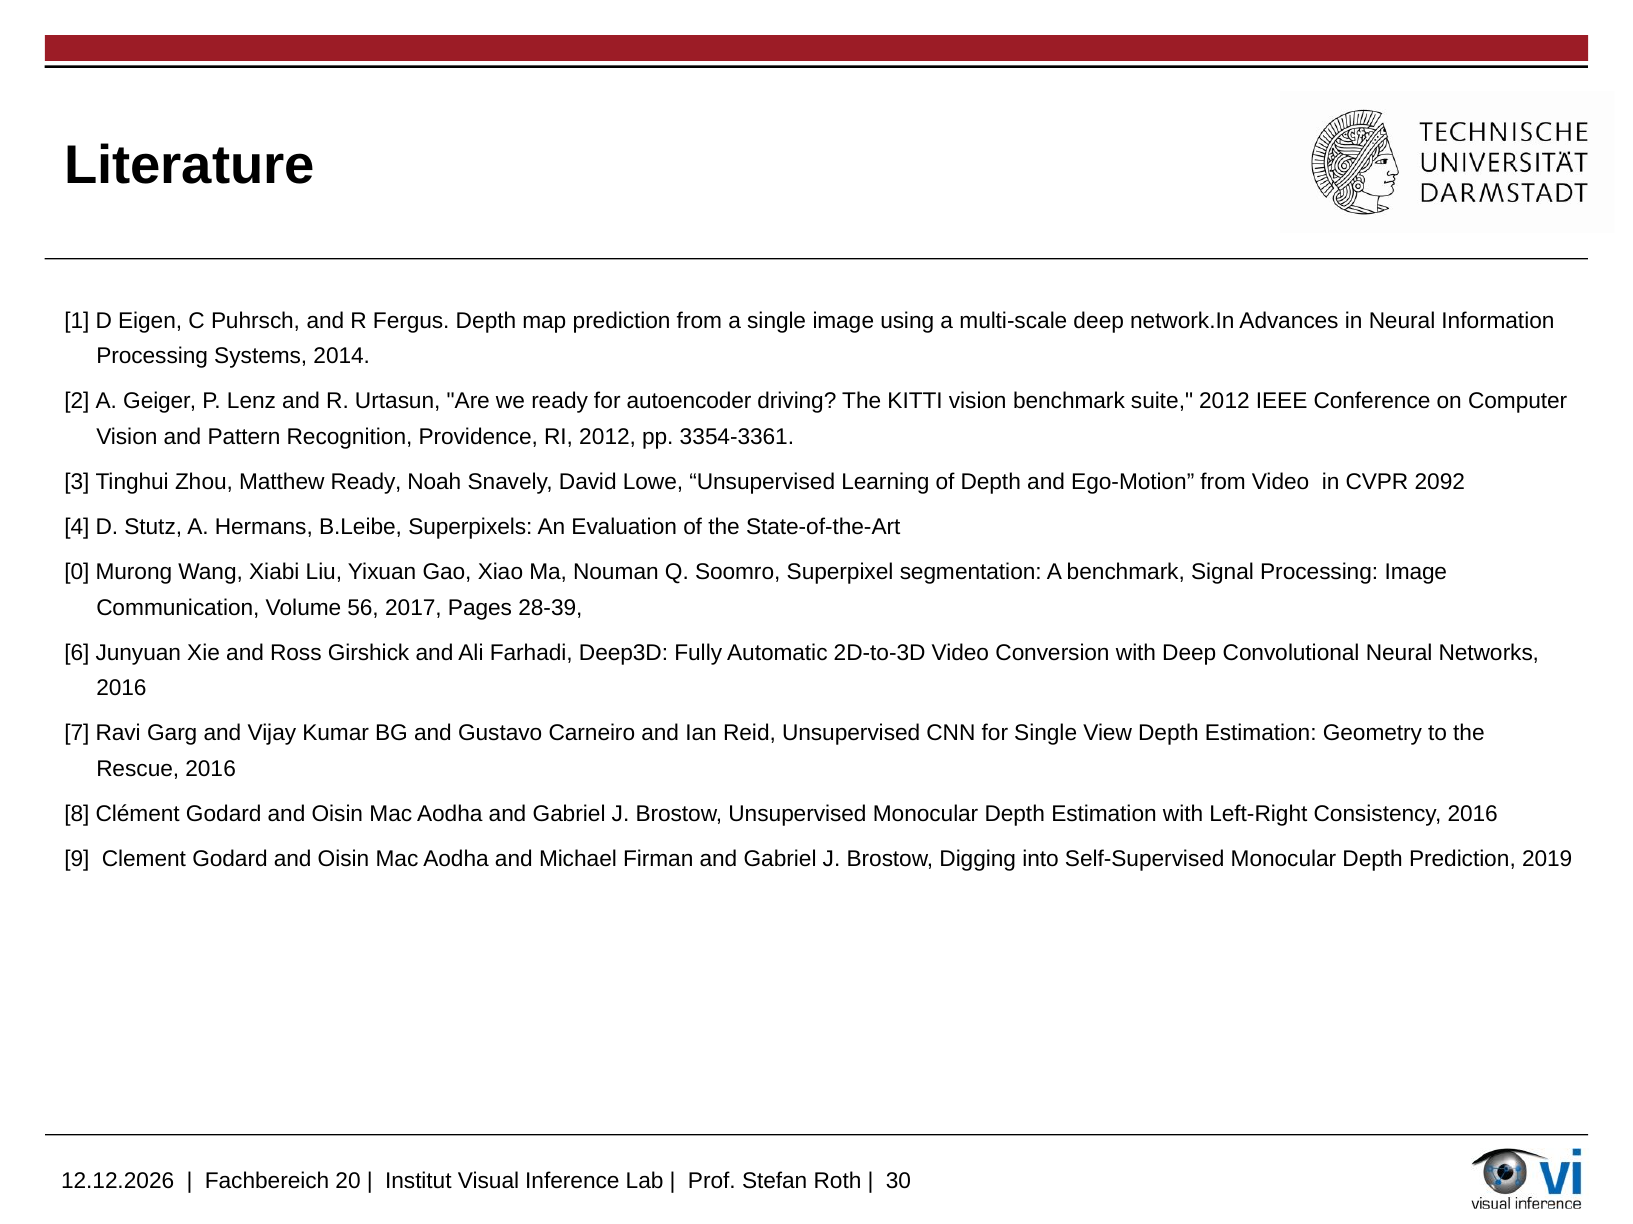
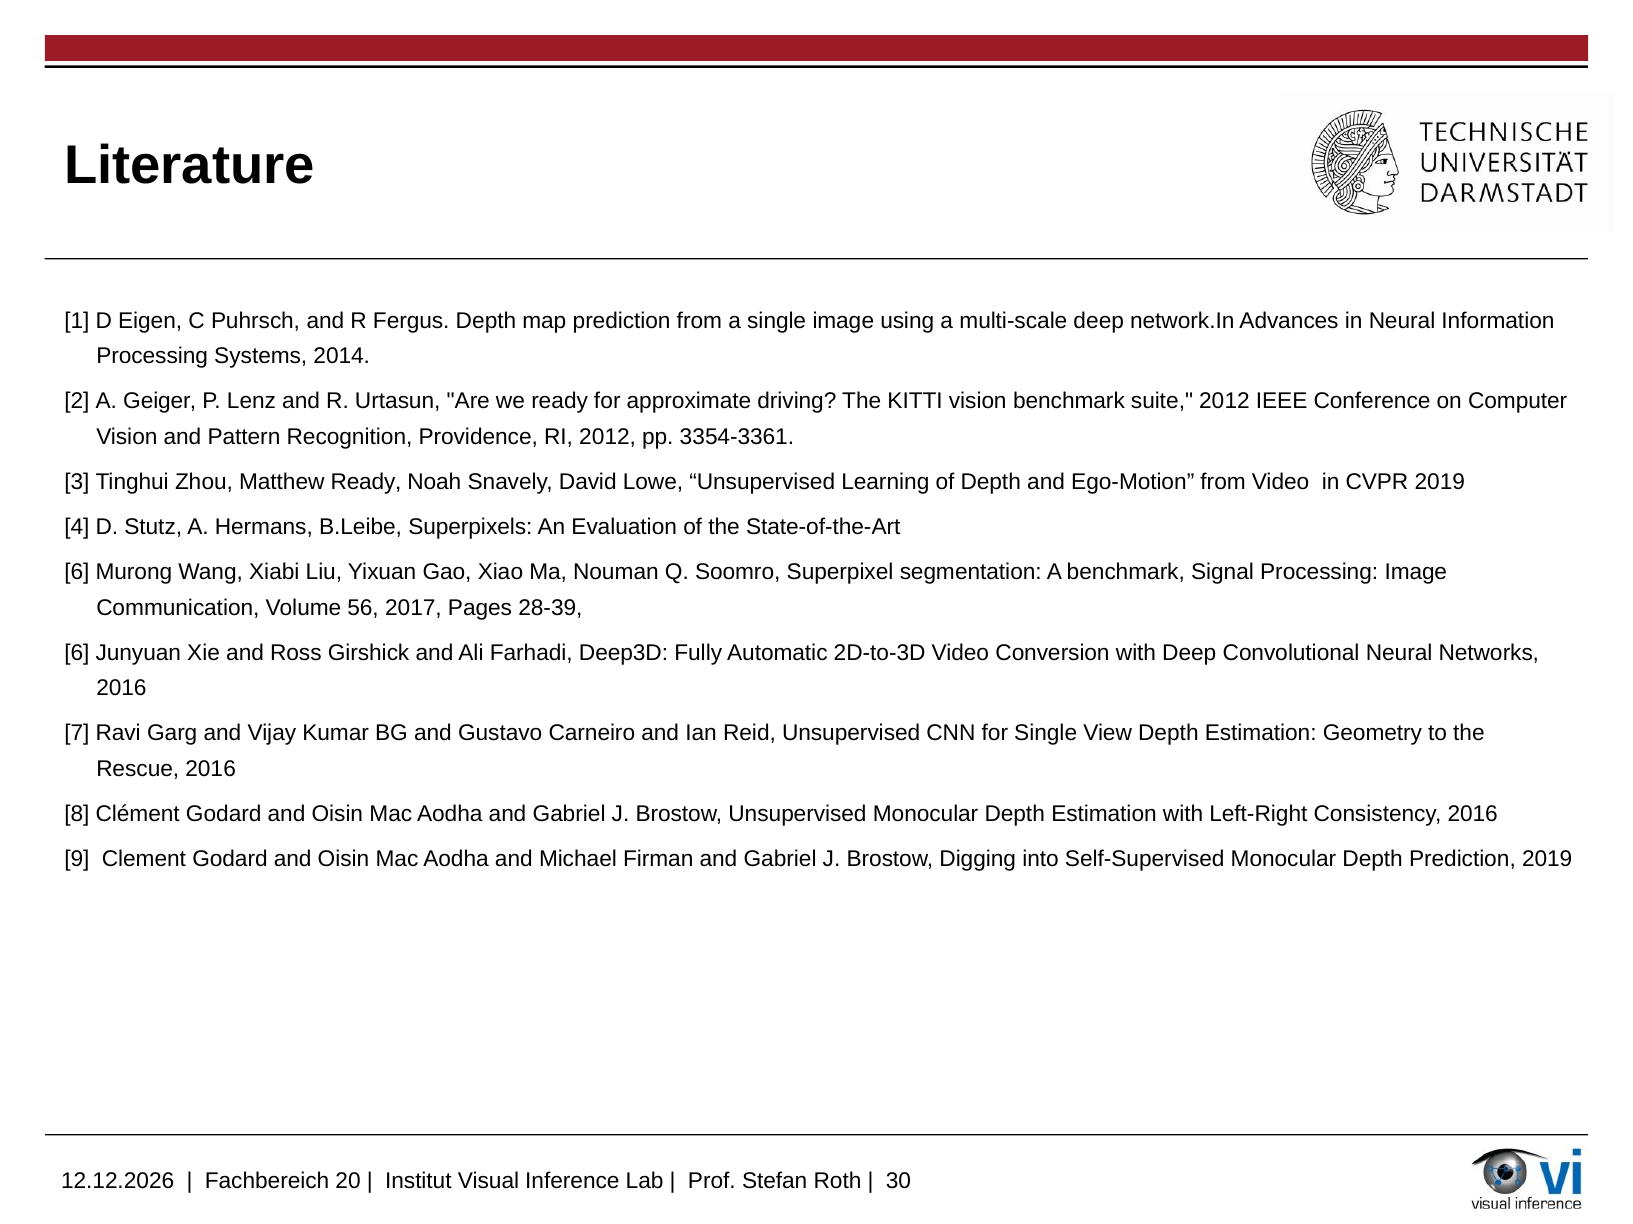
autoencoder: autoencoder -> approximate (689, 401)
CVPR 2092: 2092 -> 2019 (1440, 482)
0: 0 -> 6 (77, 572)
